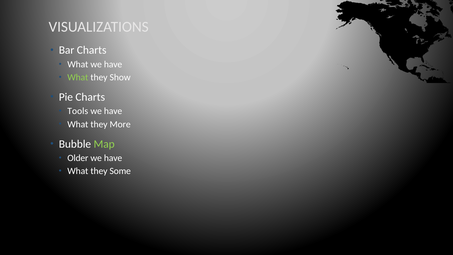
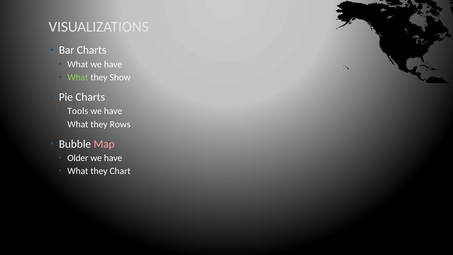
More: More -> Rows (120, 124)
Map colour: light green -> pink (104, 144)
Some: Some -> Chart (120, 171)
